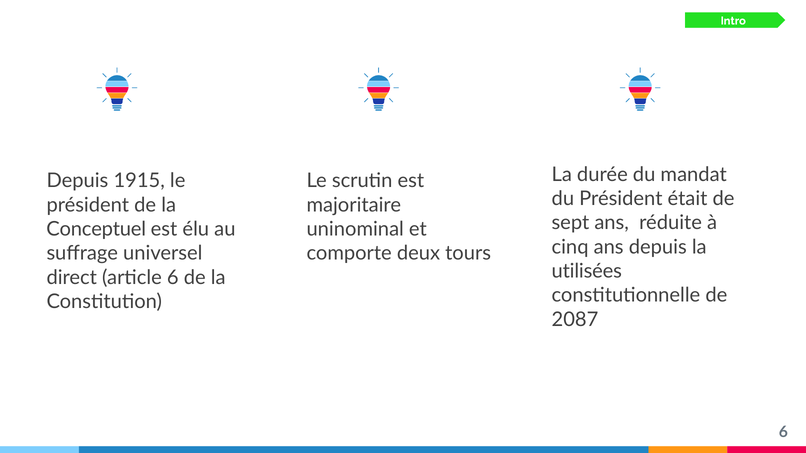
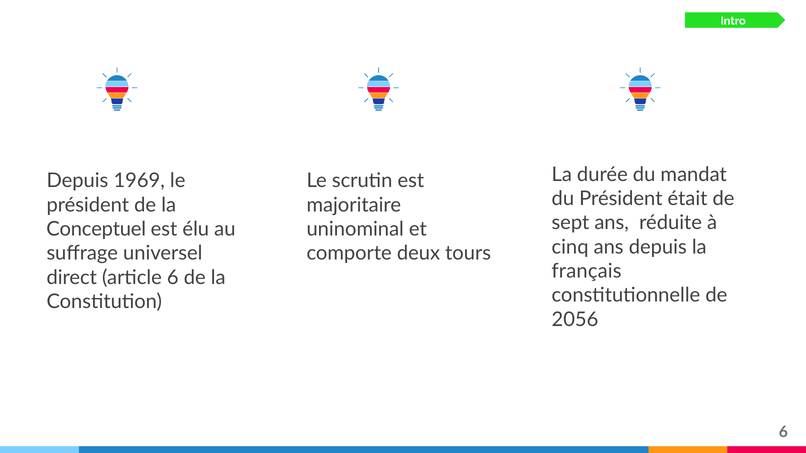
1915: 1915 -> 1969 (139, 181)
utilisées: utilisées -> français (587, 271)
2087: 2087 -> 2056 (575, 320)
